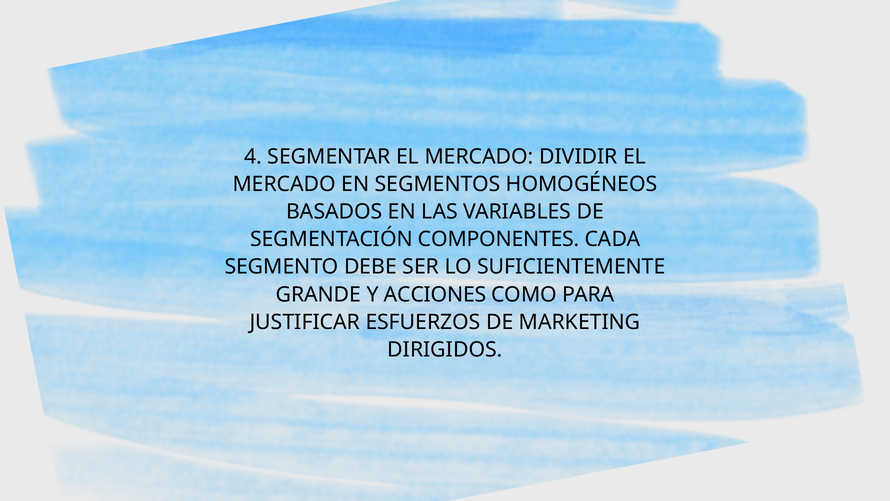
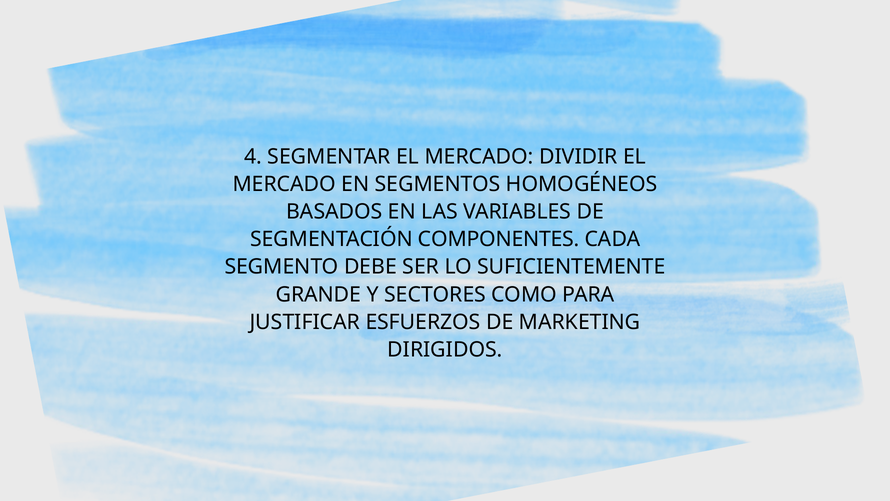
ACCIONES: ACCIONES -> SECTORES (435, 294)
